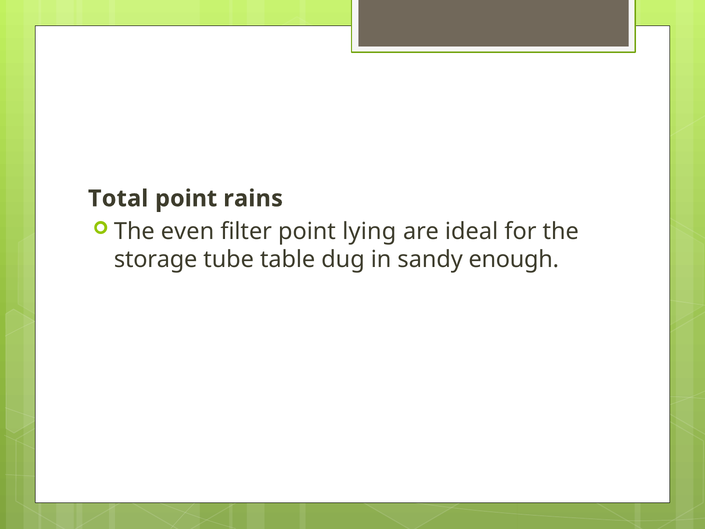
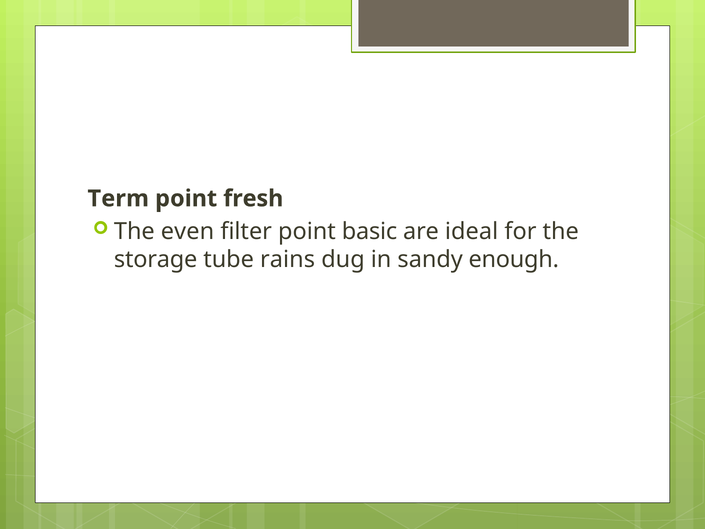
Total: Total -> Term (118, 198)
rains: rains -> fresh (253, 198)
lying: lying -> basic (370, 231)
table: table -> rains (288, 260)
